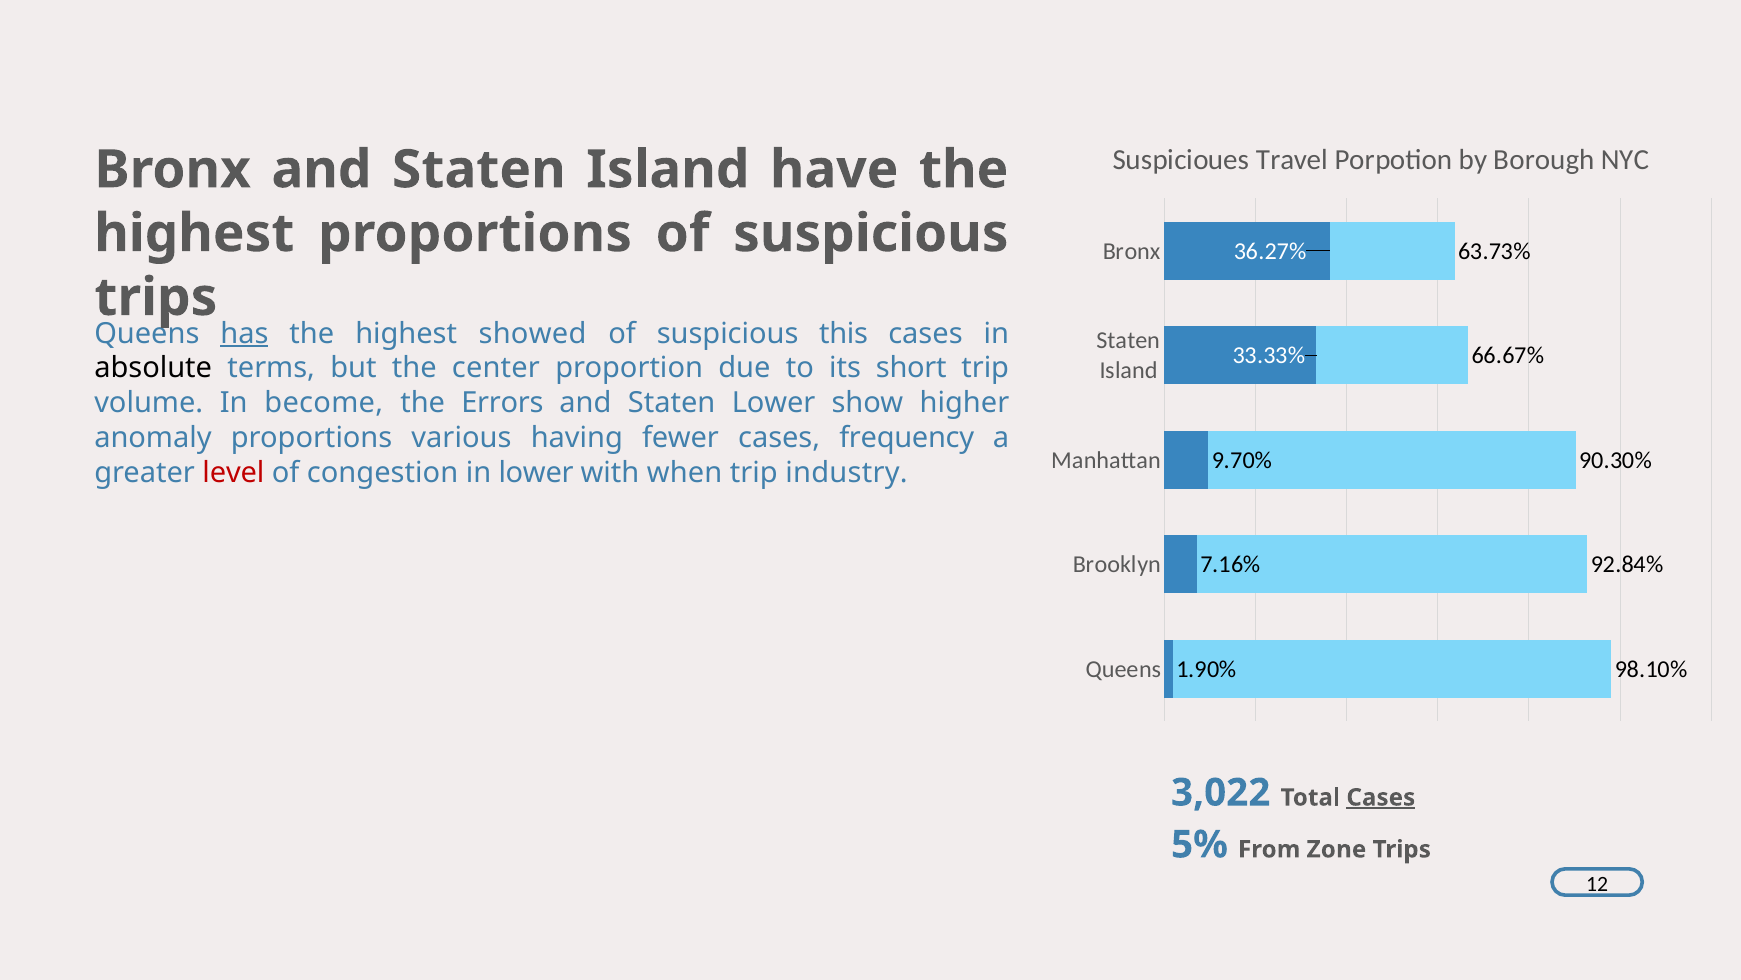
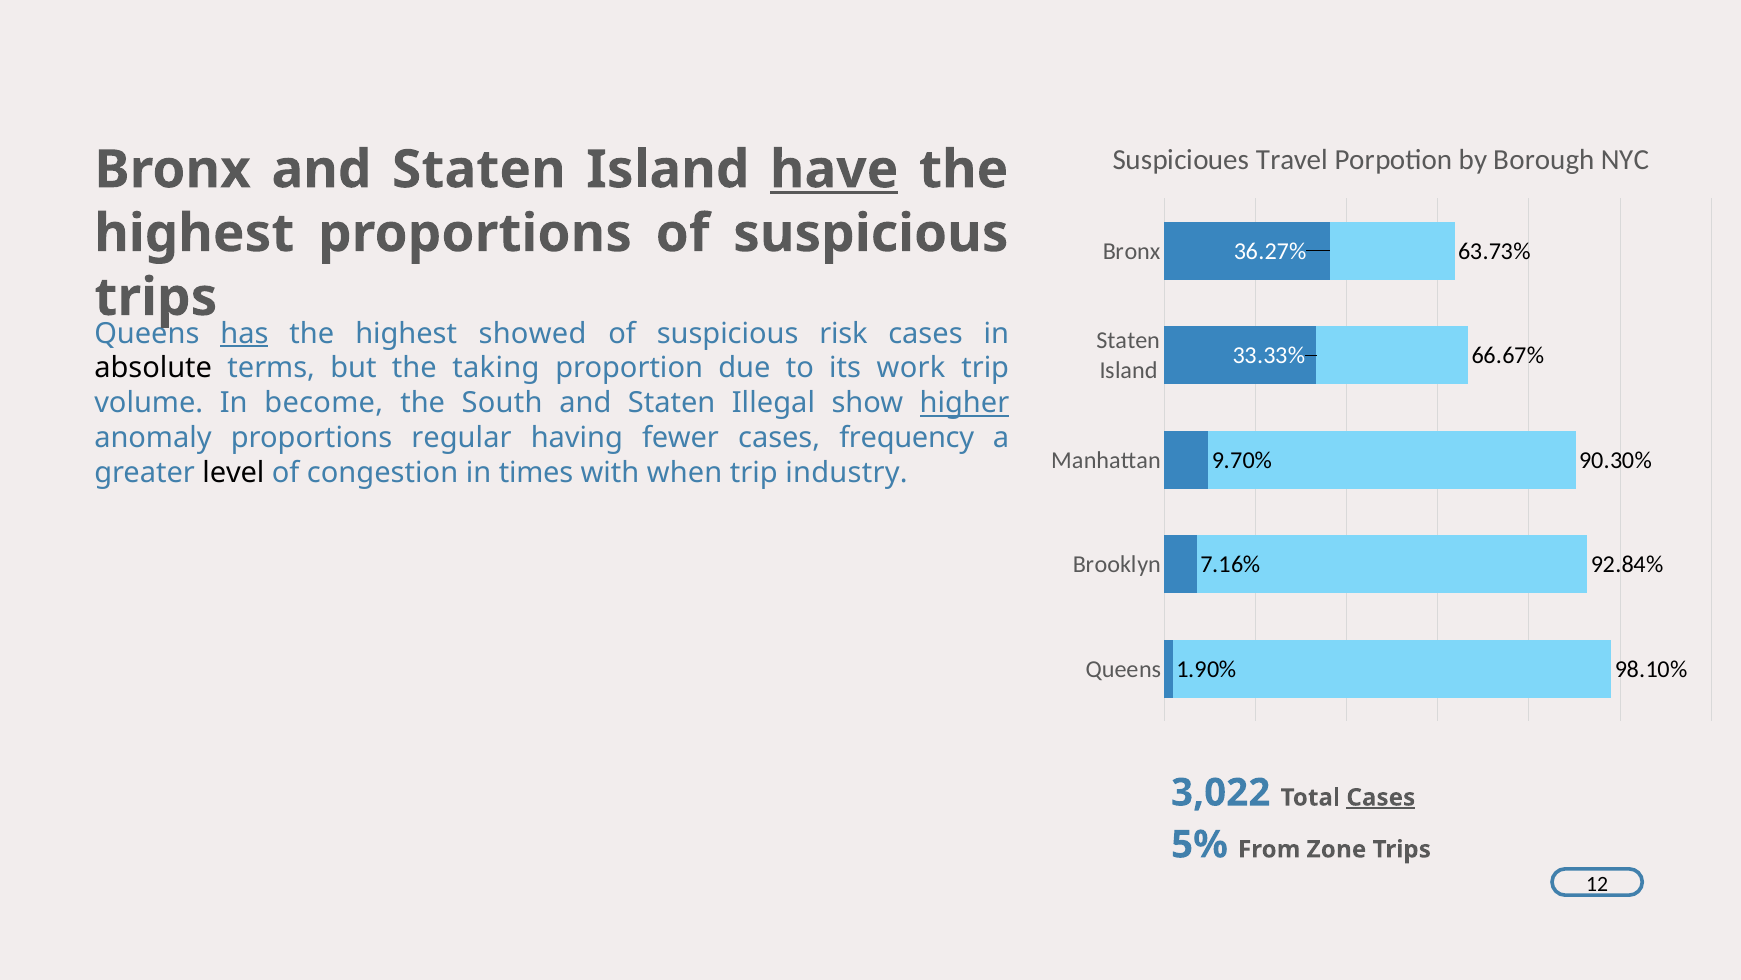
have underline: none -> present (834, 170)
this: this -> risk (844, 333)
center: center -> taking (496, 368)
short: short -> work (911, 368)
Errors: Errors -> South (502, 403)
Staten Lower: Lower -> Illegal (773, 403)
higher underline: none -> present (964, 403)
various: various -> regular (461, 438)
level colour: red -> black (233, 473)
in lower: lower -> times (536, 473)
